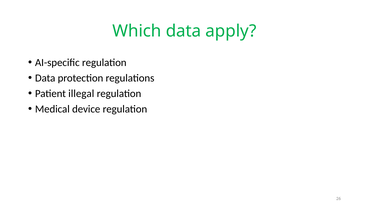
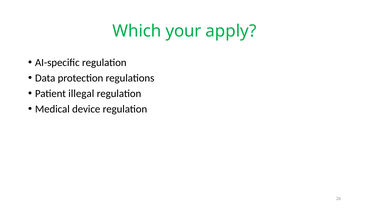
Which data: data -> your (184, 31)
